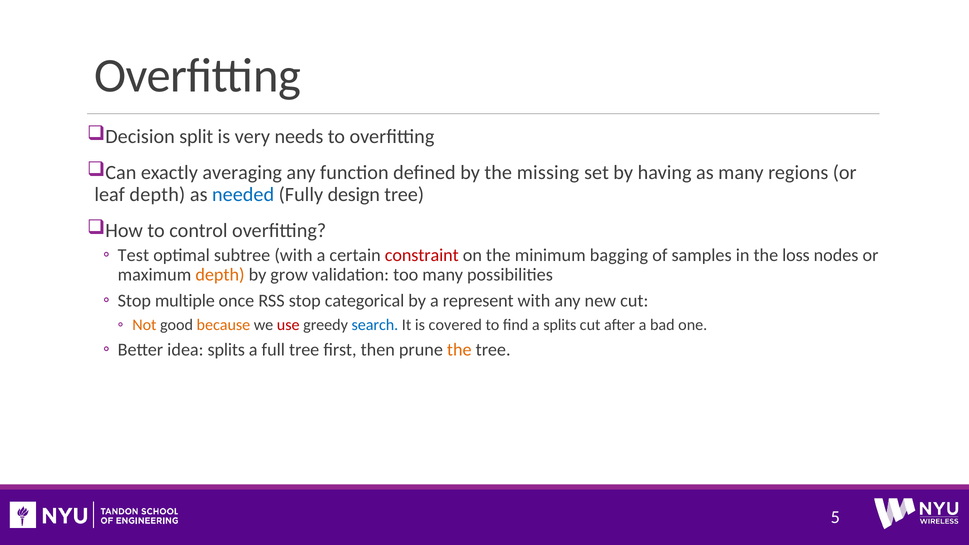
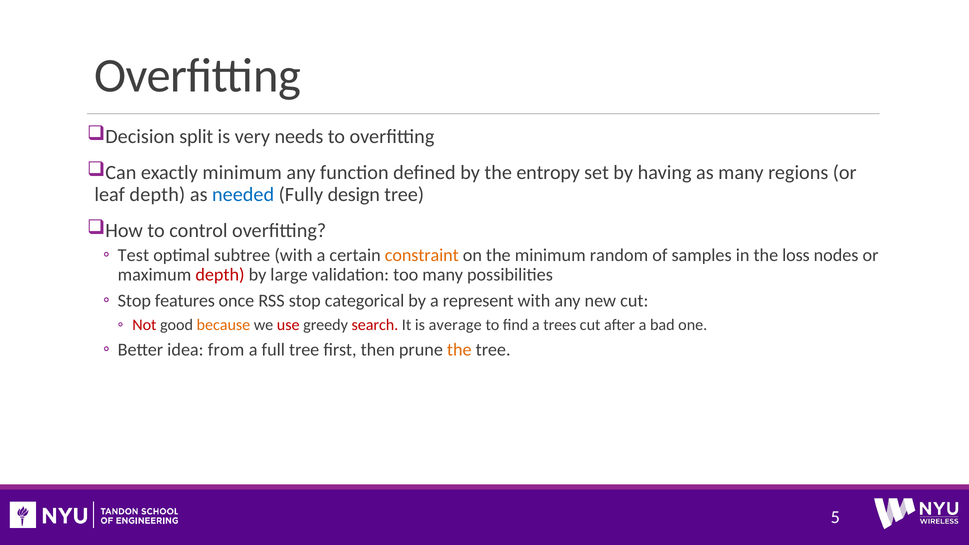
exactly averaging: averaging -> minimum (242, 173)
missing: missing -> entropy (548, 173)
constraint colour: red -> orange (422, 255)
bagging: bagging -> random (619, 255)
depth colour: orange -> red (220, 275)
grow: grow -> large (289, 275)
multiple: multiple -> features (185, 301)
Not colour: orange -> red (144, 325)
search colour: blue -> red (375, 325)
covered: covered -> average (455, 325)
a splits: splits -> trees (560, 325)
idea splits: splits -> from (226, 350)
